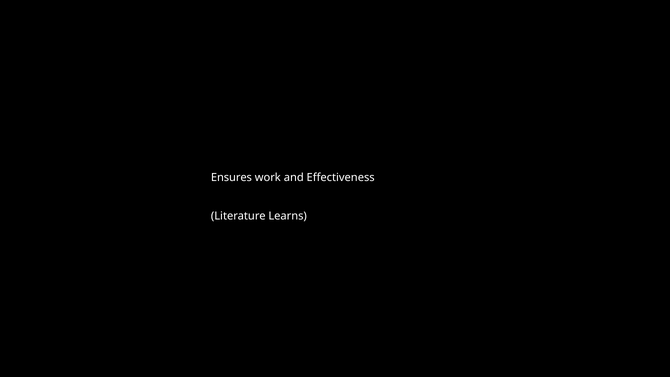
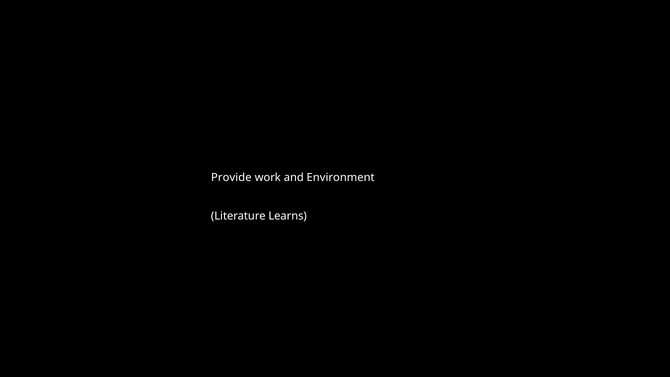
Ensures: Ensures -> Provide (231, 177)
Effectiveness: Effectiveness -> Environment (341, 177)
